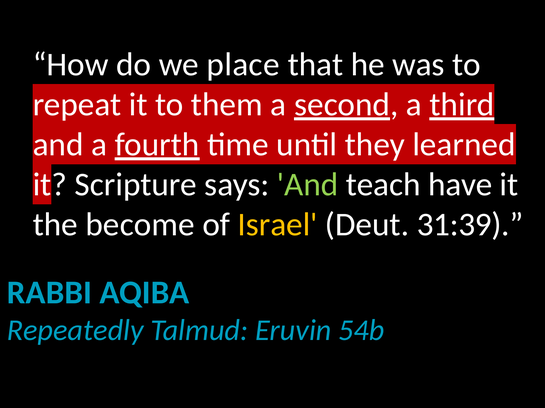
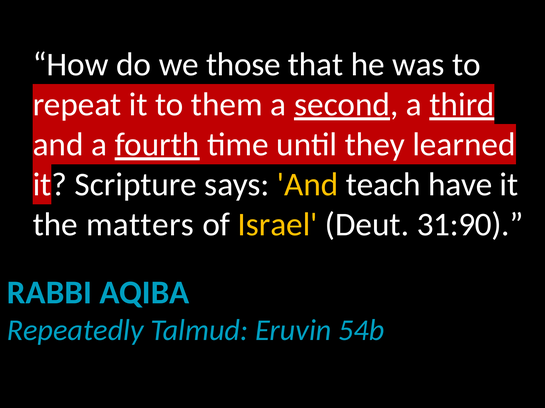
place: place -> those (243, 65)
And colour: light green -> yellow (308, 185)
become: become -> matters (140, 225)
31:39: 31:39 -> 31:90 (470, 225)
